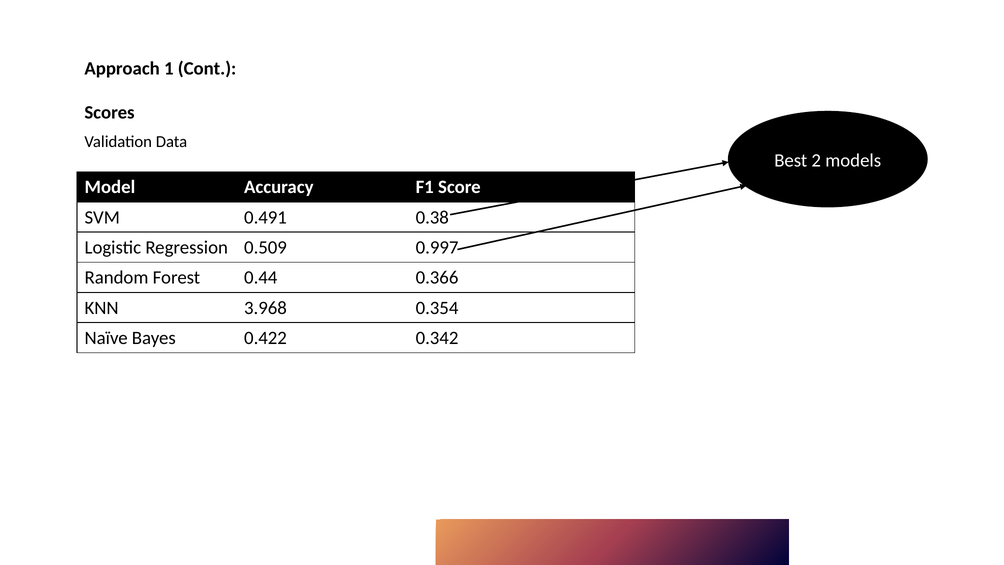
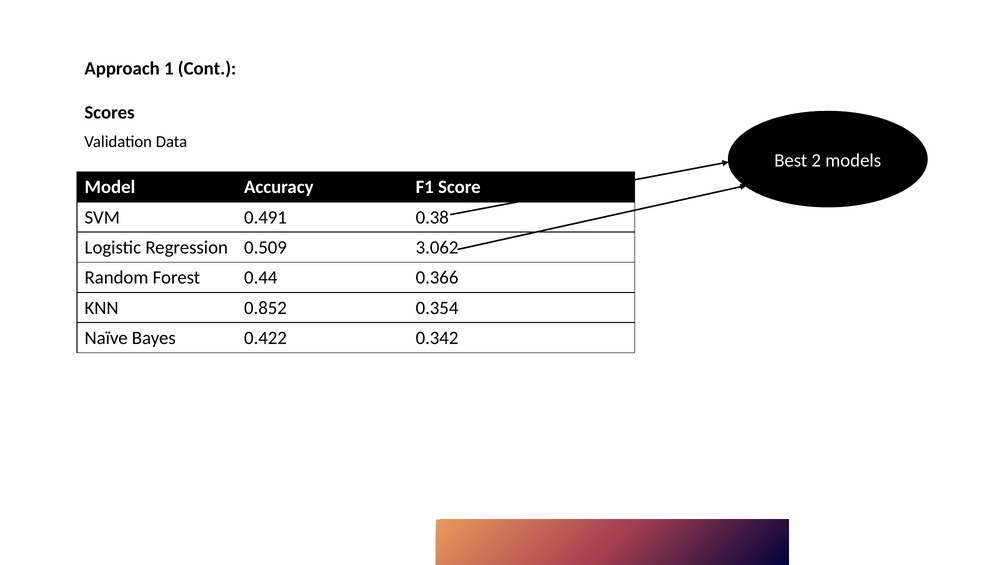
0.997: 0.997 -> 3.062 (437, 247)
3.968: 3.968 -> 0.852 (265, 308)
